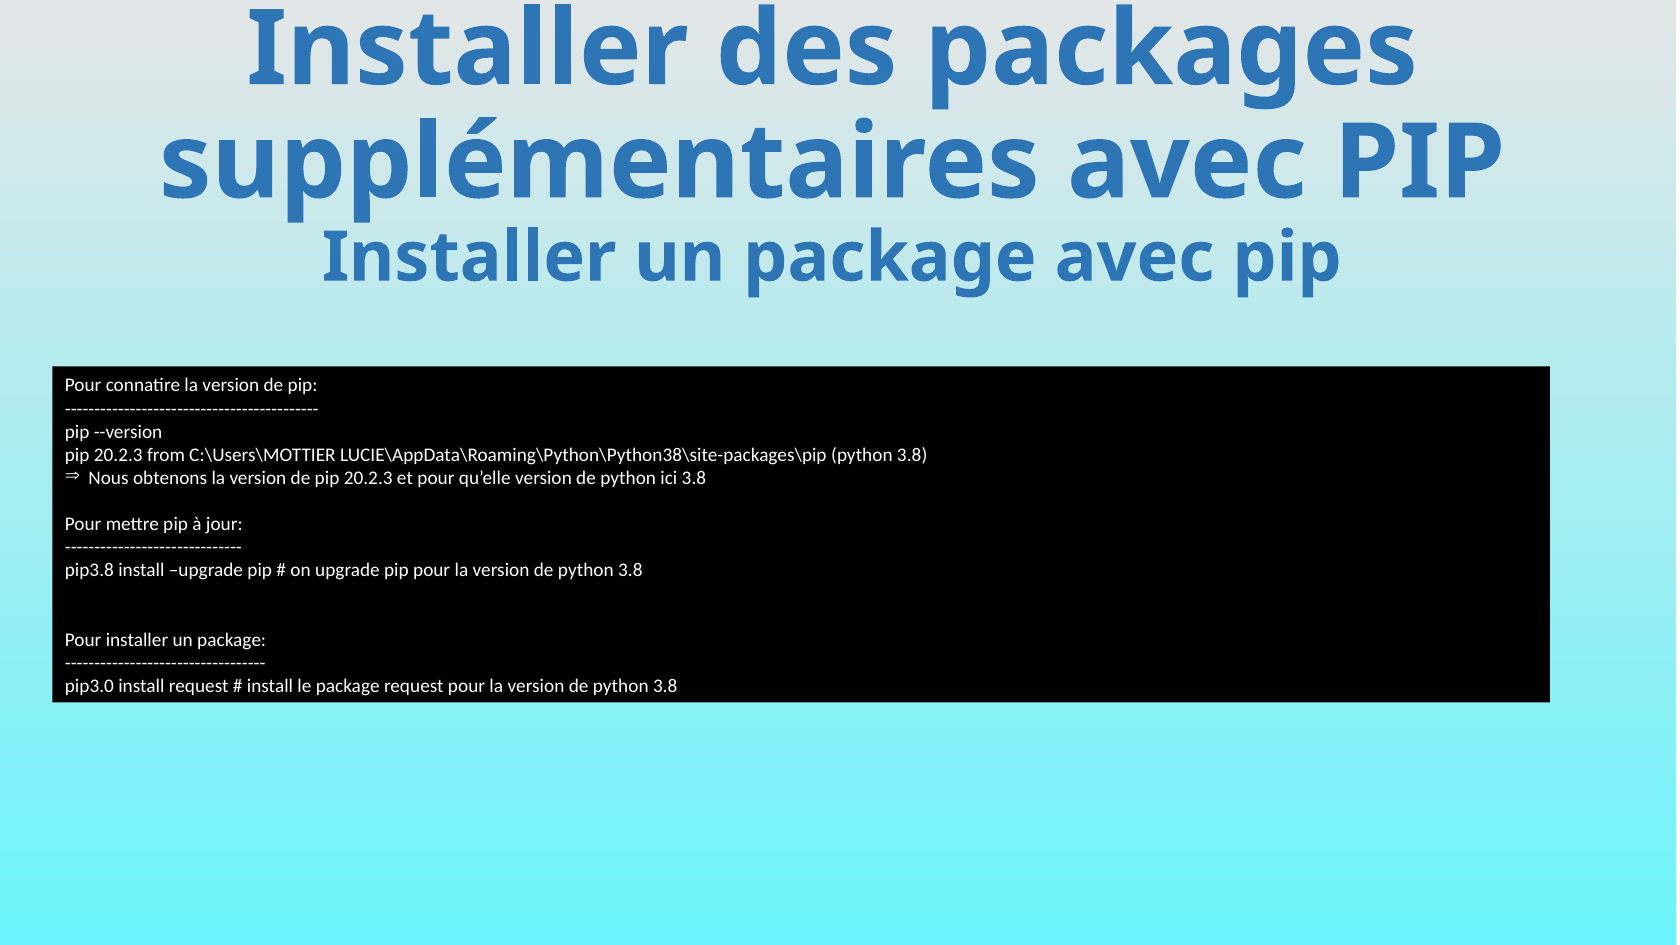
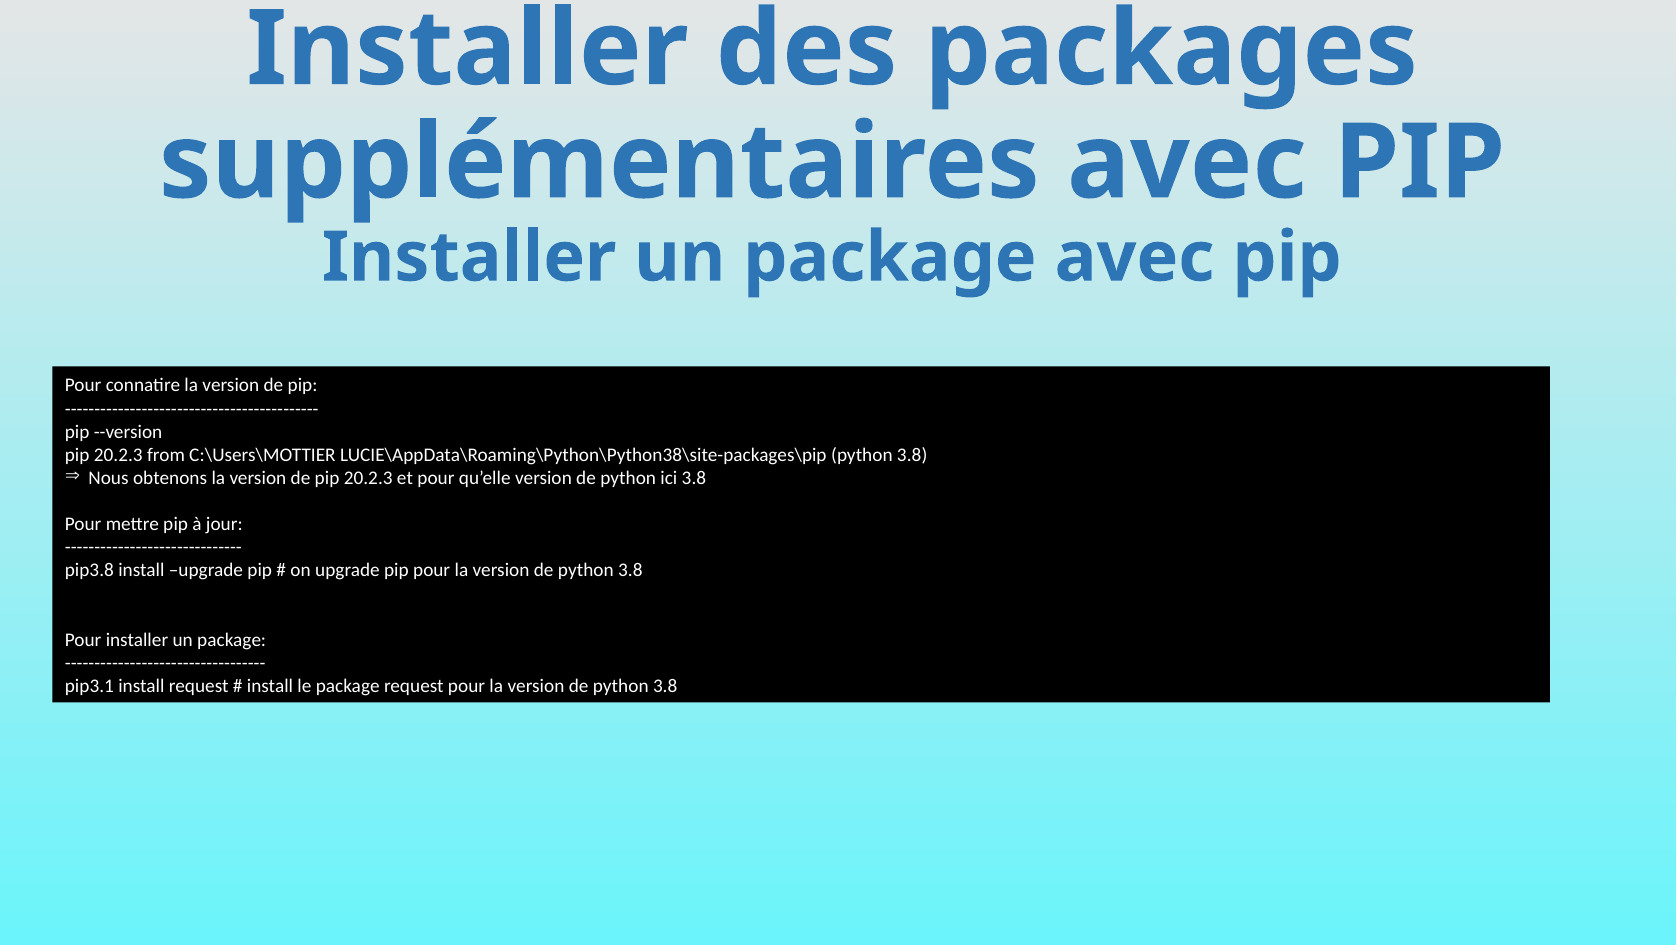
pip3.0: pip3.0 -> pip3.1 (89, 686)
